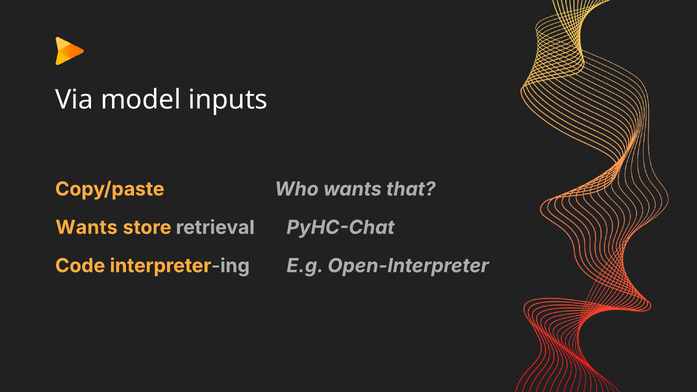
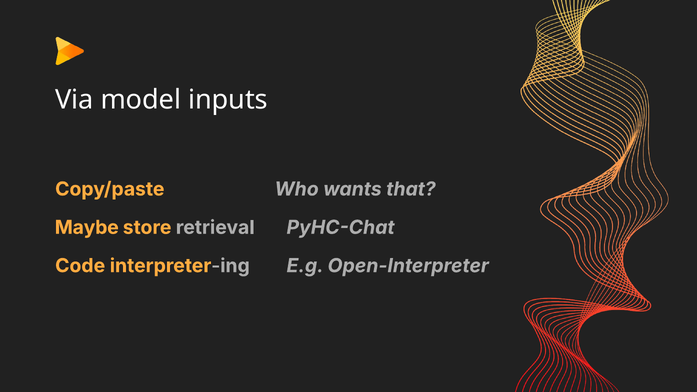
Wants: Wants -> Maybe (87, 228)
